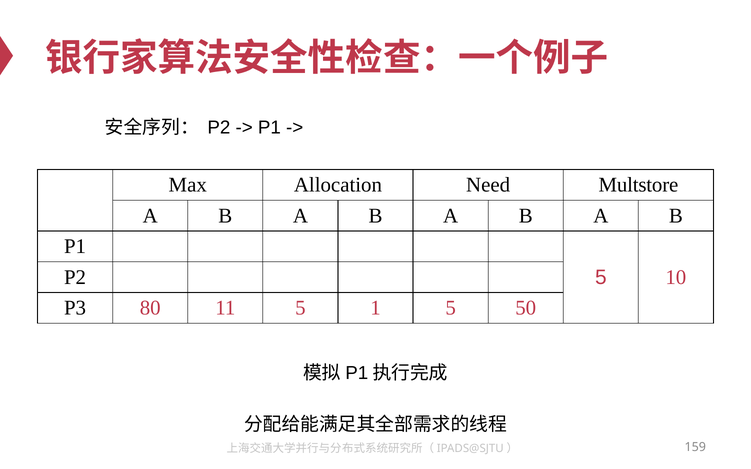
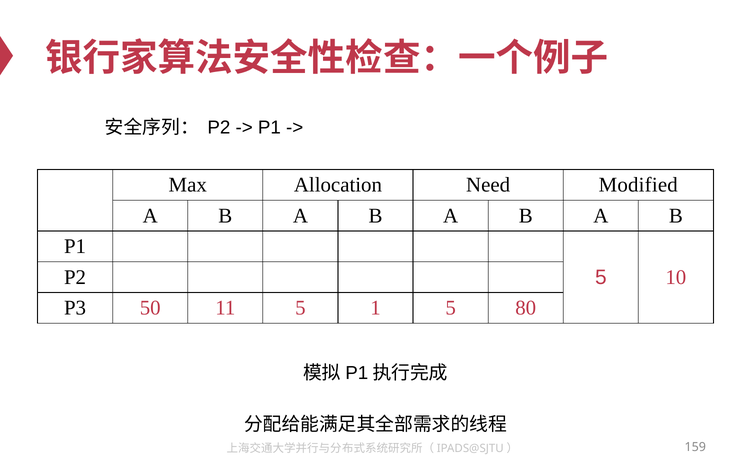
Multstore: Multstore -> Modified (638, 185)
80: 80 -> 50 (150, 308)
50: 50 -> 80 (526, 308)
